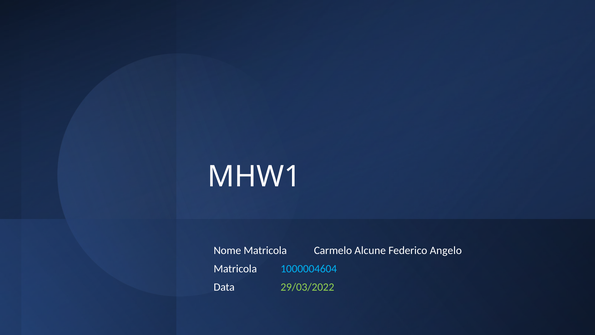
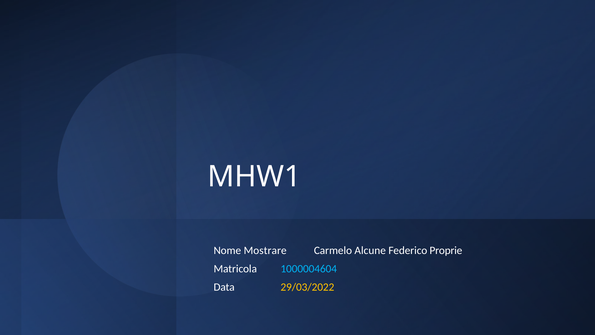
Nome Matricola: Matricola -> Mostrare (265, 250)
Angelo: Angelo -> Proprie (446, 250)
29/03/2022 colour: light green -> yellow (307, 287)
